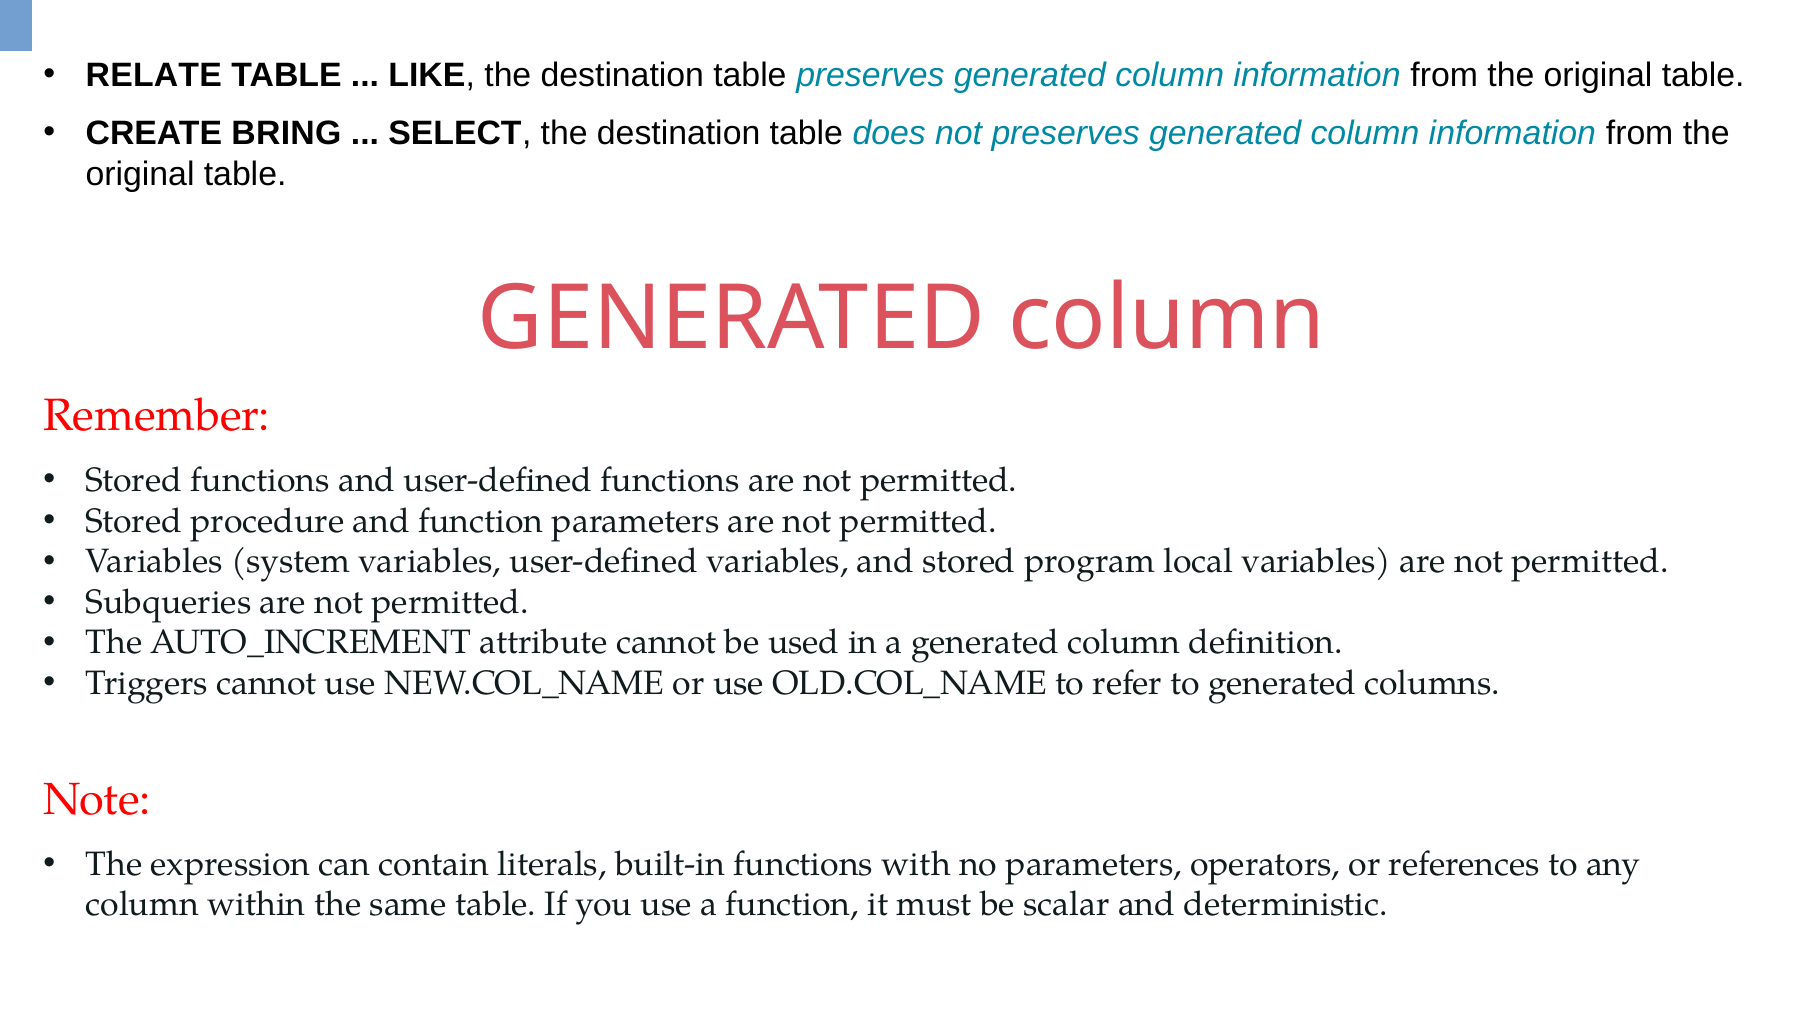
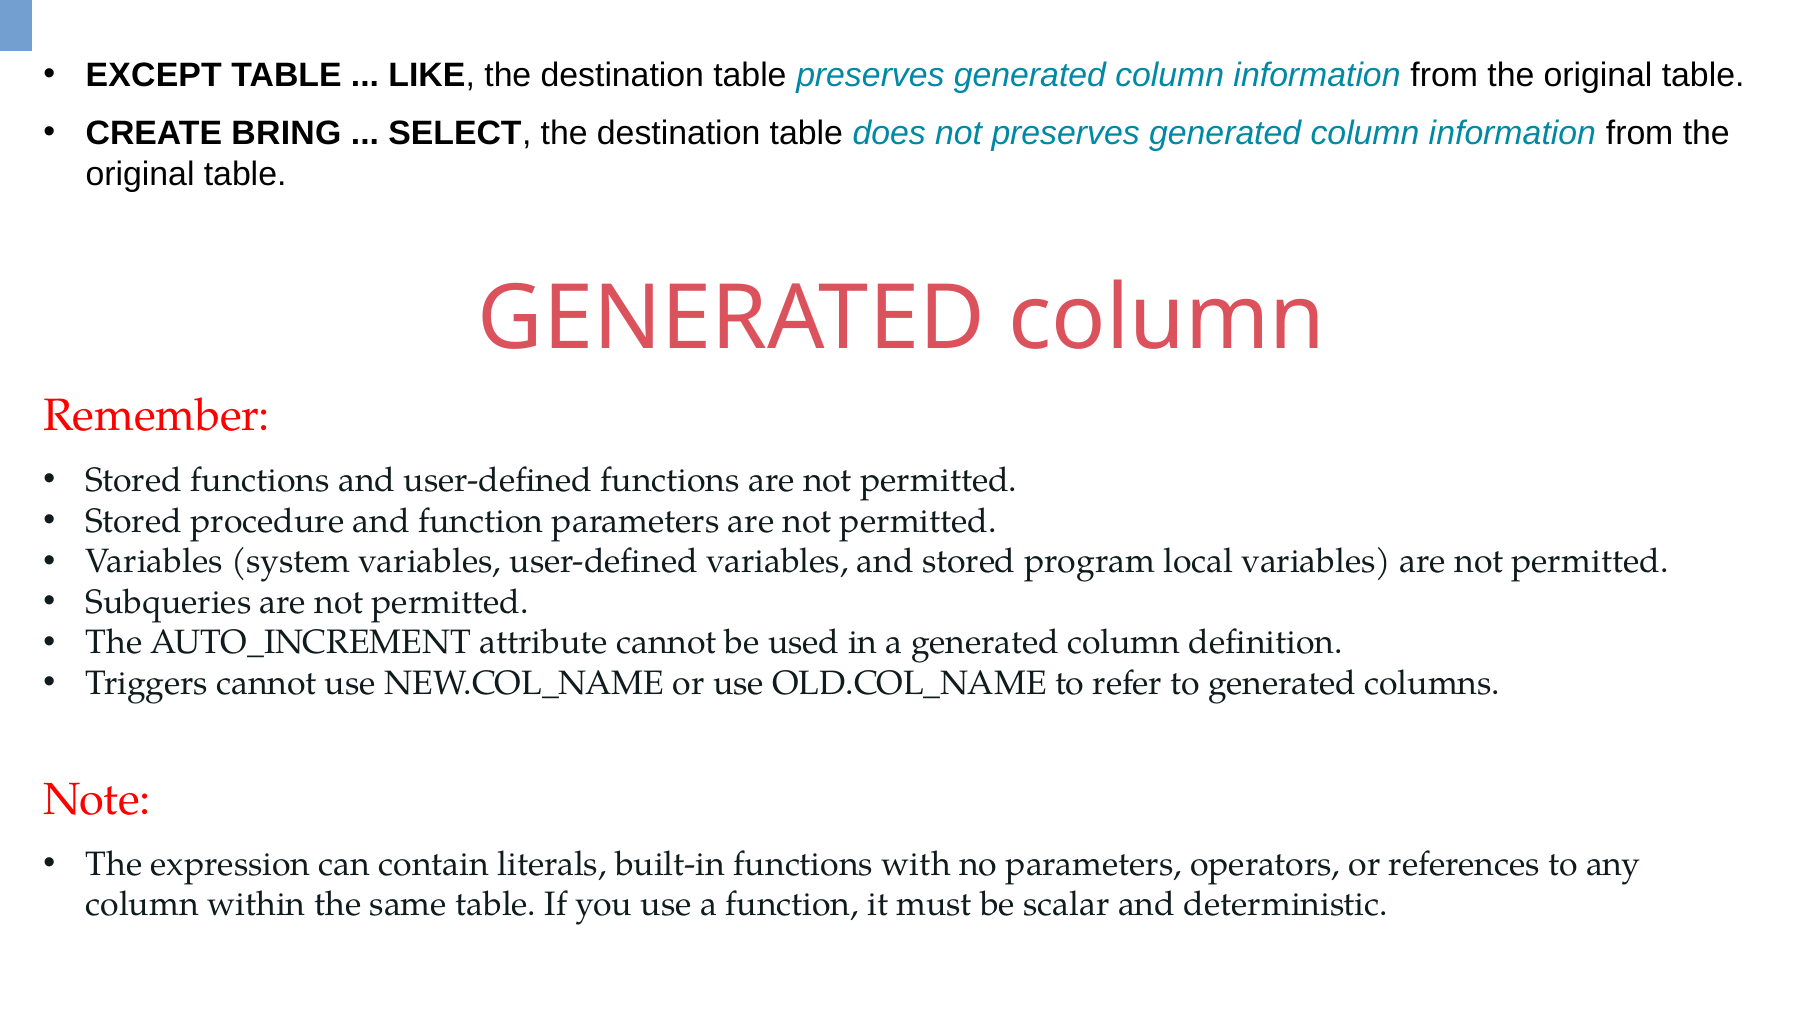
RELATE: RELATE -> EXCEPT (154, 75)
